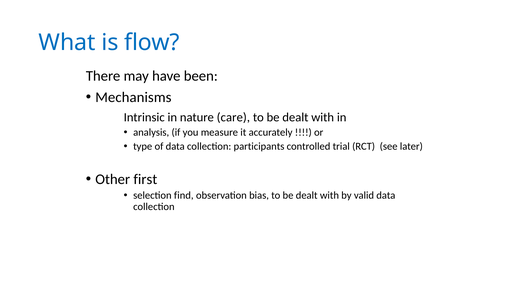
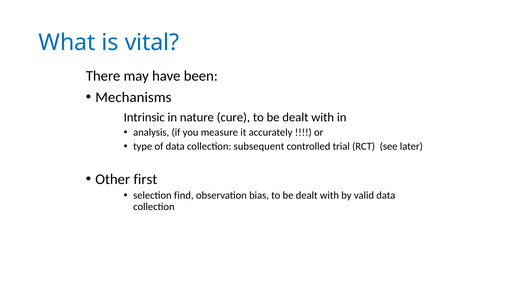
flow: flow -> vital (152, 42)
care: care -> cure (233, 117)
participants: participants -> subsequent (259, 146)
